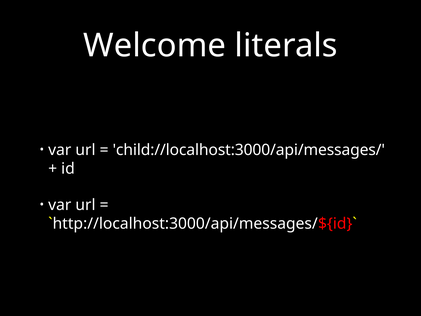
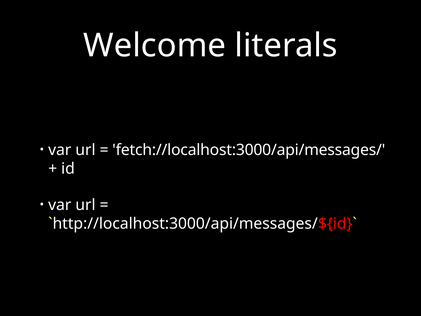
child://localhost:3000/api/messages/: child://localhost:3000/api/messages/ -> fetch://localhost:3000/api/messages/ (249, 150)
